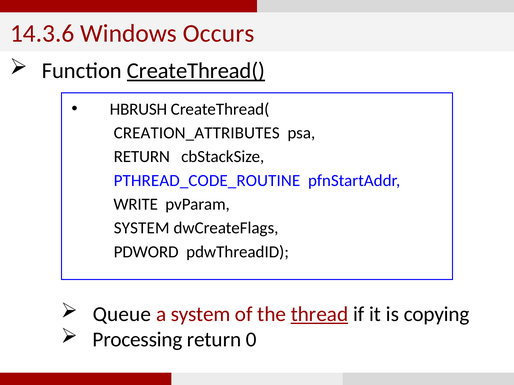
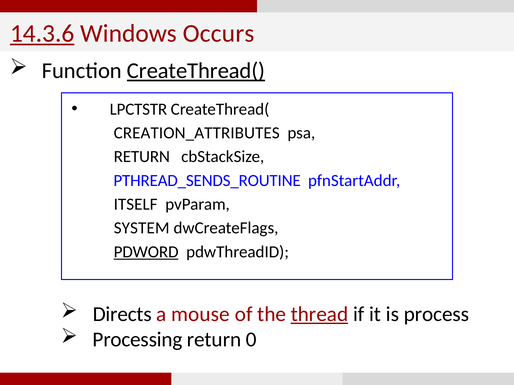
14.3.6 underline: none -> present (42, 34)
HBRUSH: HBRUSH -> LPCTSTR (138, 109)
PTHREAD_CODE_ROUTINE: PTHREAD_CODE_ROUTINE -> PTHREAD_SENDS_ROUTINE (207, 181)
WRITE: WRITE -> ITSELF (136, 205)
PDWORD underline: none -> present (146, 252)
Queue: Queue -> Directs (122, 315)
a system: system -> mouse (200, 315)
copying: copying -> process (437, 315)
